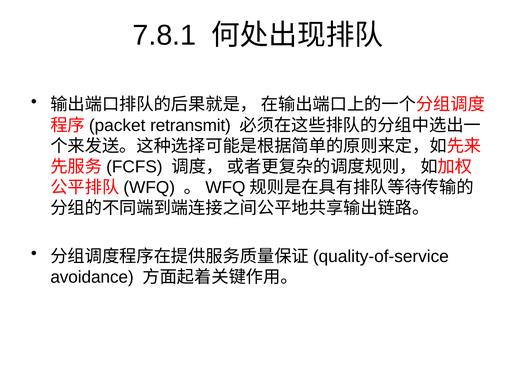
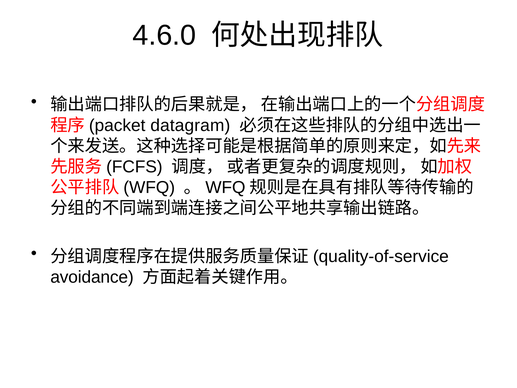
7.8.1: 7.8.1 -> 4.6.0 (164, 35)
retransmit: retransmit -> datagram (190, 125)
